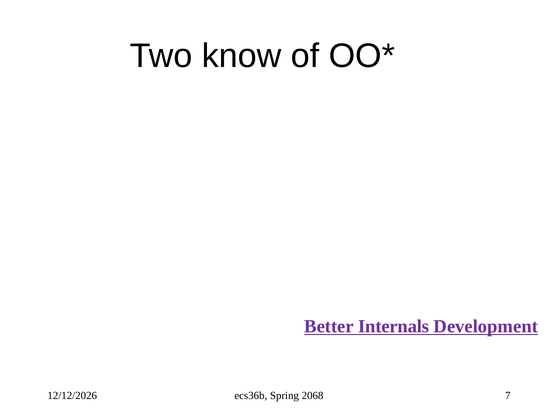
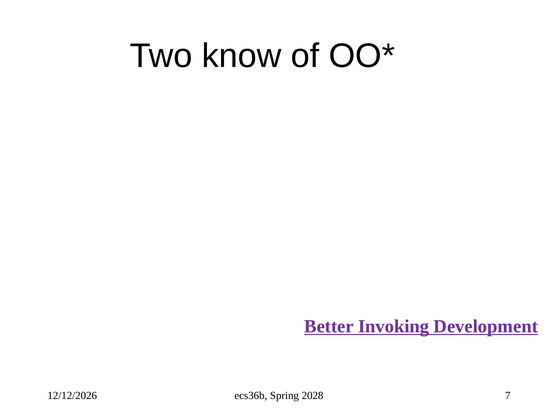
Internals: Internals -> Invoking (394, 327)
2068: 2068 -> 2028 (313, 396)
